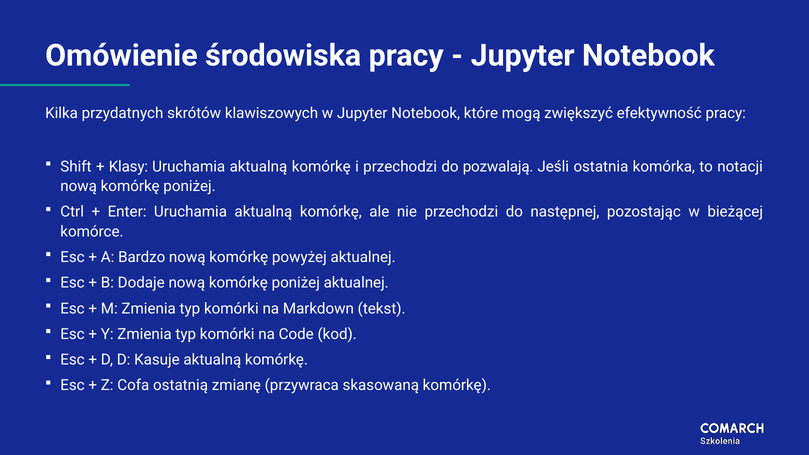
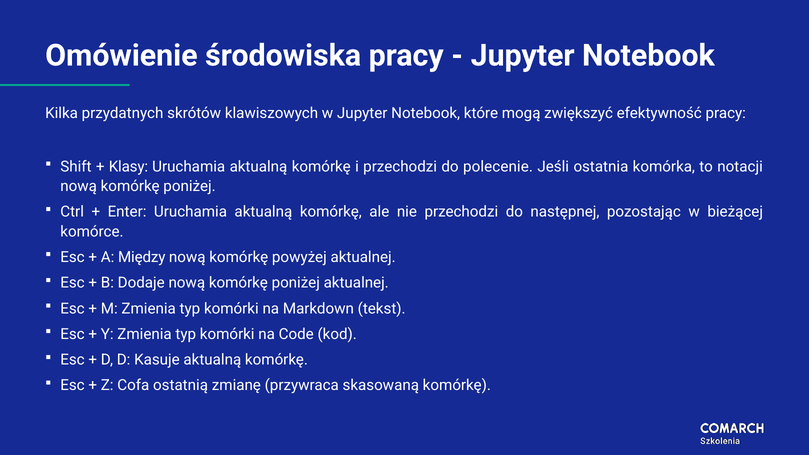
pozwalają: pozwalają -> polecenie (498, 167)
Bardzo: Bardzo -> Między (142, 257)
